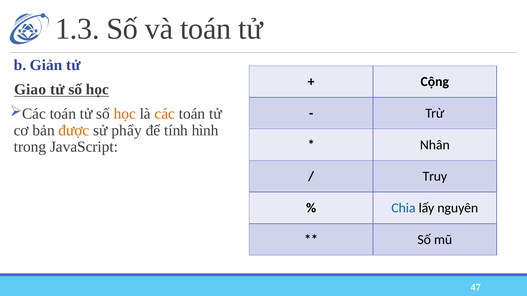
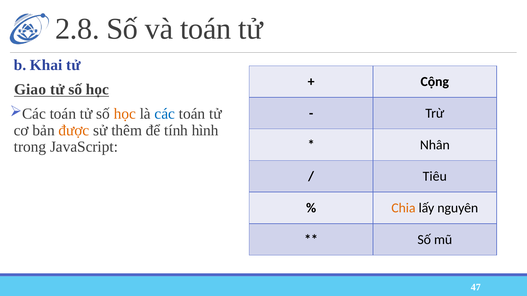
1.3: 1.3 -> 2.8 (77, 29)
Giản: Giản -> Khai (46, 65)
các colour: orange -> blue (165, 114)
phẩy: phẩy -> thêm (127, 131)
Truy: Truy -> Tiêu (435, 177)
Chia colour: blue -> orange (403, 208)
